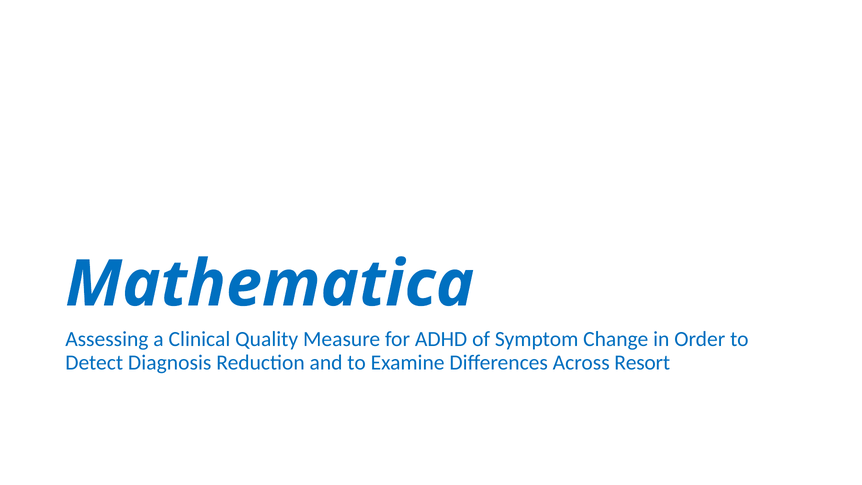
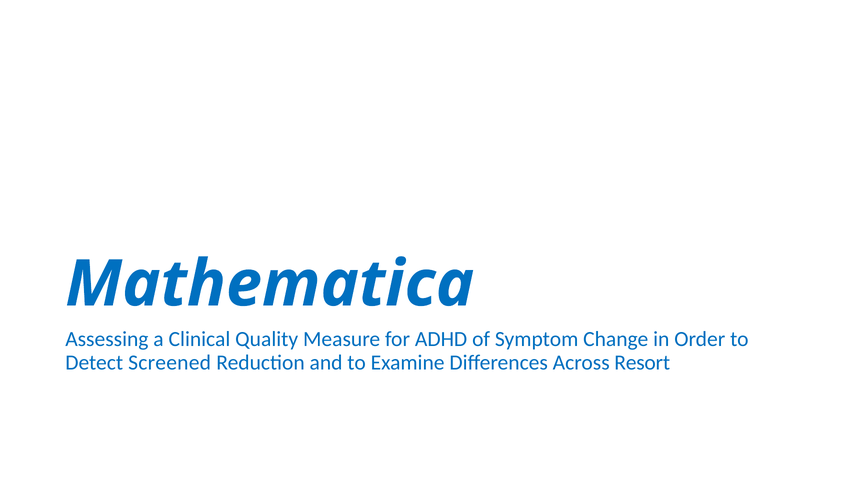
Diagnosis: Diagnosis -> Screened (170, 363)
